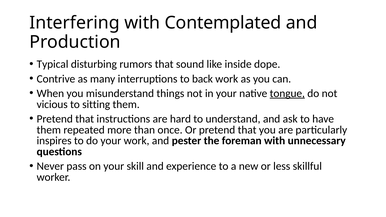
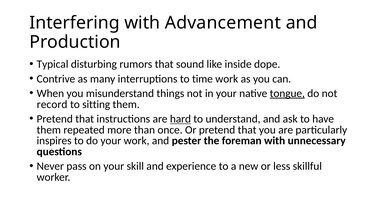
Contemplated: Contemplated -> Advancement (223, 23)
back: back -> time (202, 79)
vicious: vicious -> record (52, 104)
hard underline: none -> present (180, 119)
